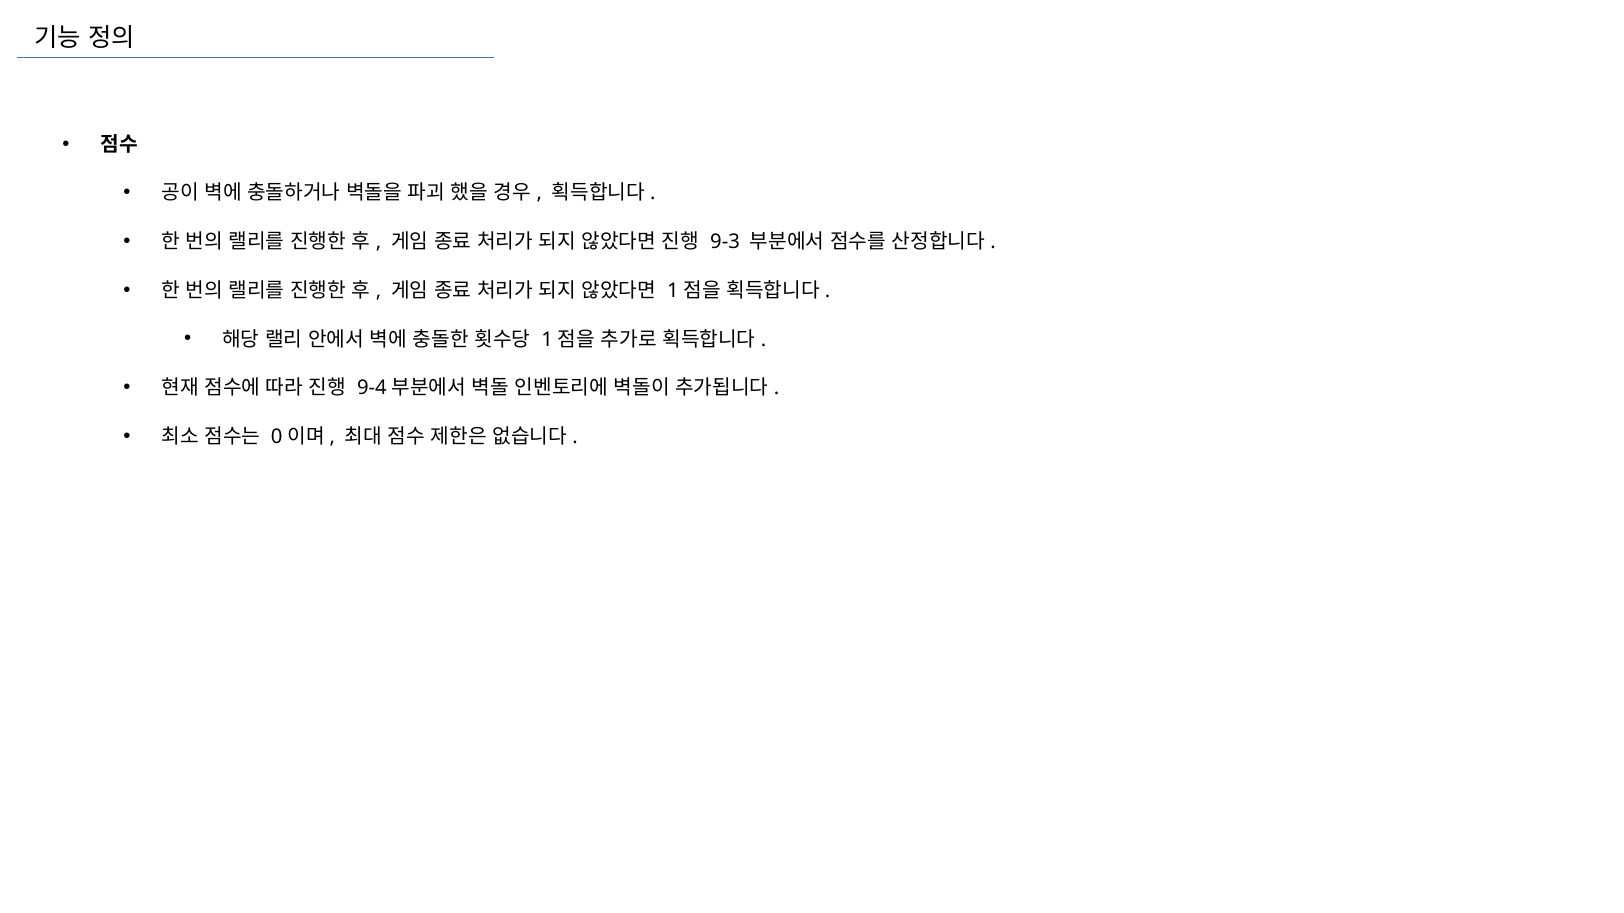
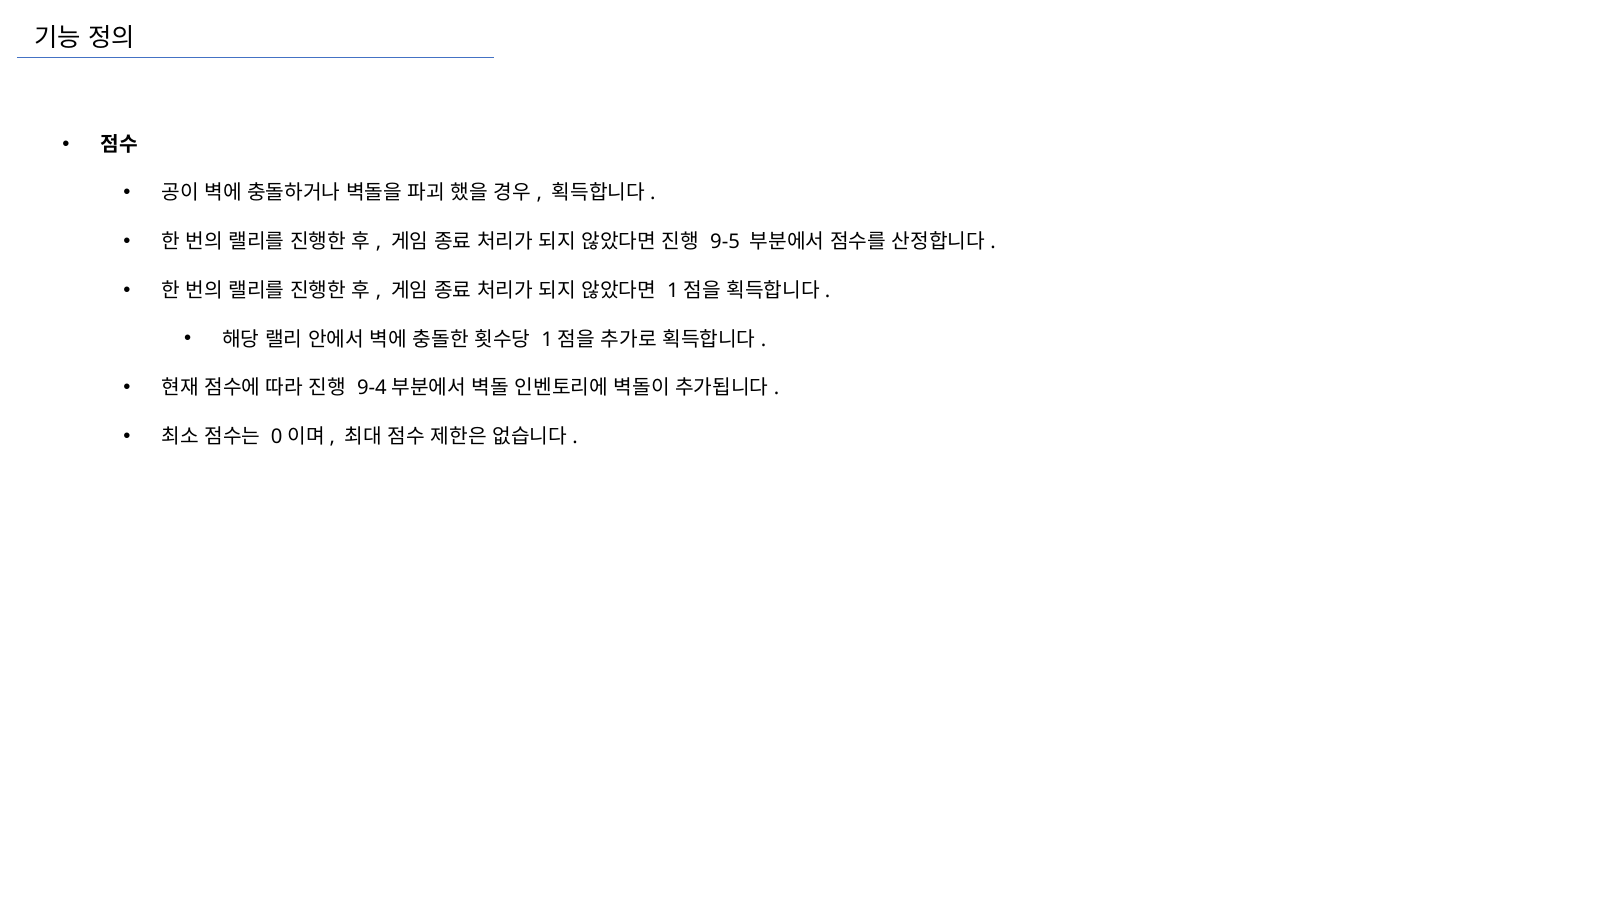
9-3: 9-3 -> 9-5 (725, 242)
